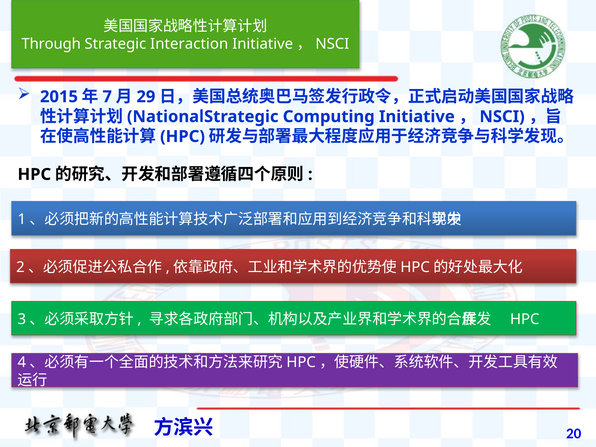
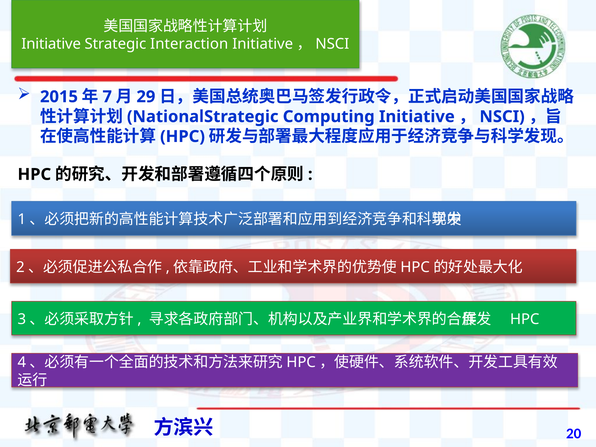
Through: Through -> Initiative (51, 44)
